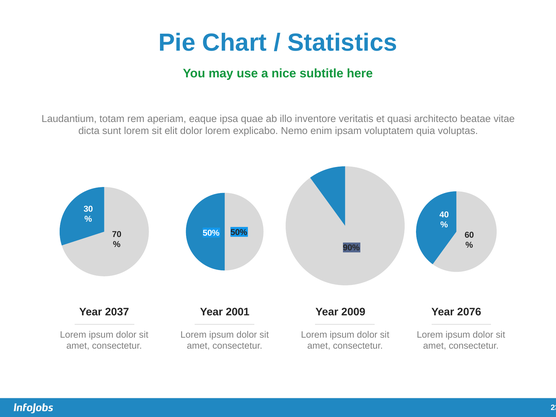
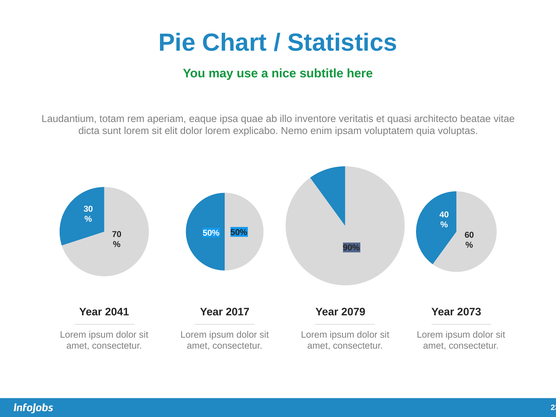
2037: 2037 -> 2041 (117, 312)
2001: 2001 -> 2017 (238, 312)
2009: 2009 -> 2079 (353, 312)
2076: 2076 -> 2073 (469, 312)
